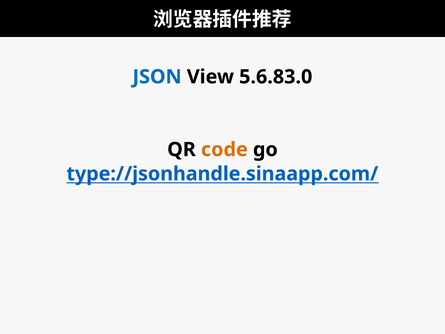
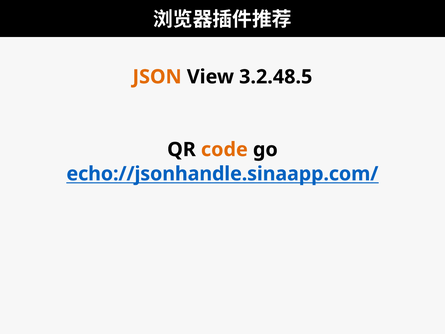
JSON colour: blue -> orange (157, 77)
5.6.83.0: 5.6.83.0 -> 3.2.48.5 (276, 77)
type://jsonhandle.sinaapp.com/: type://jsonhandle.sinaapp.com/ -> echo://jsonhandle.sinaapp.com/ (222, 174)
